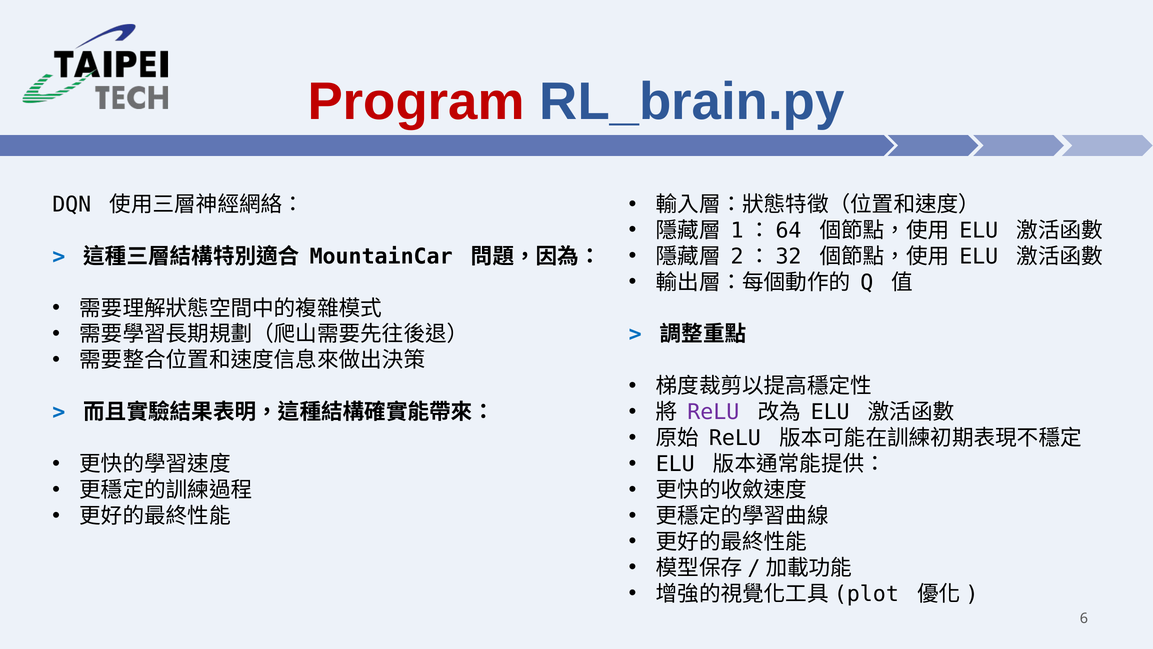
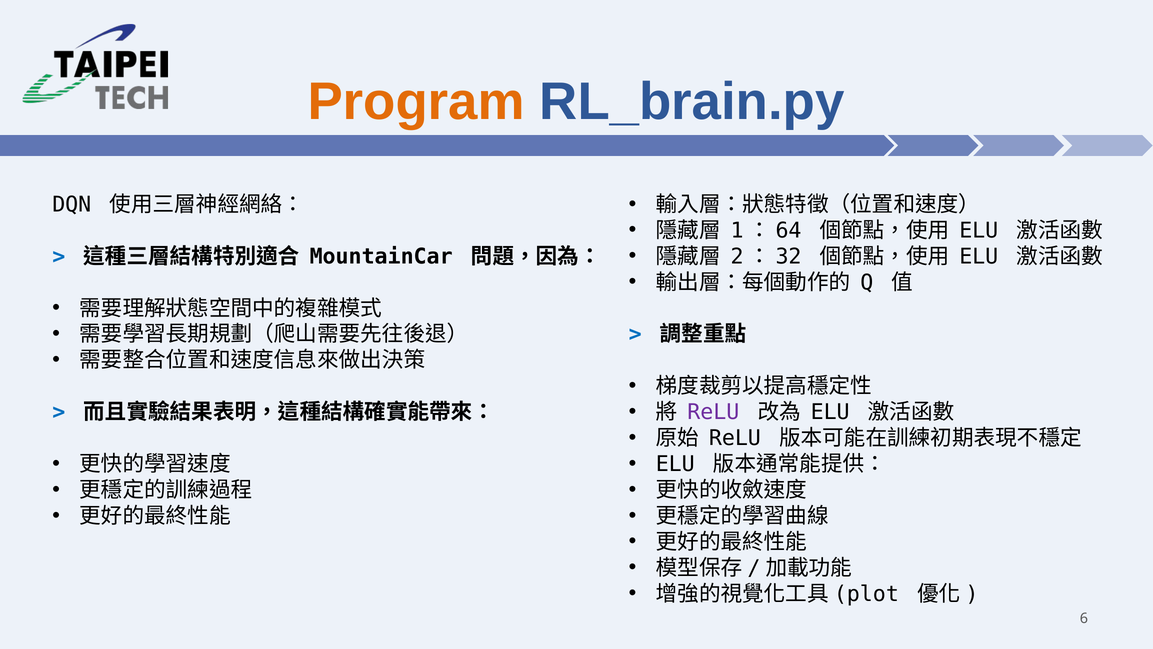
Program colour: red -> orange (416, 102)
